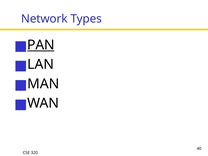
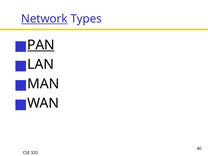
Network underline: none -> present (44, 19)
